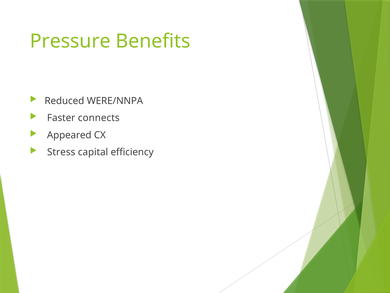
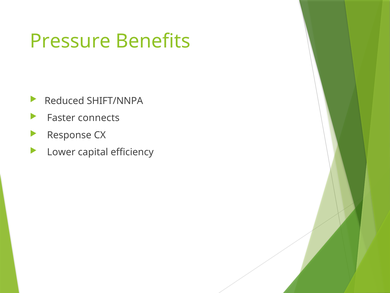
WERE/NNPA: WERE/NNPA -> SHIFT/NNPA (115, 101)
Appeared: Appeared -> Response (69, 135)
Stress: Stress -> Lower (61, 152)
